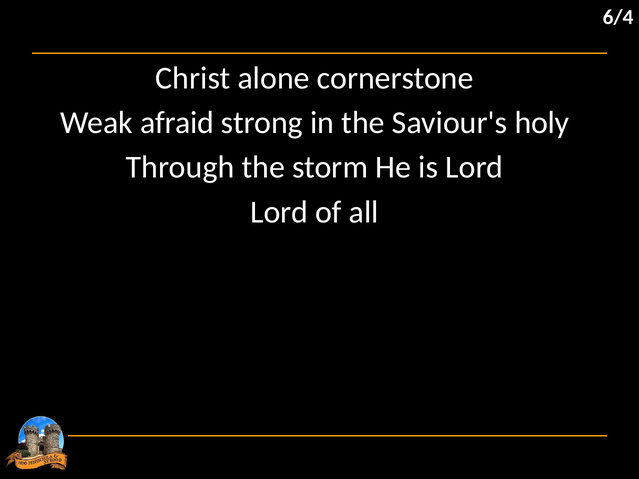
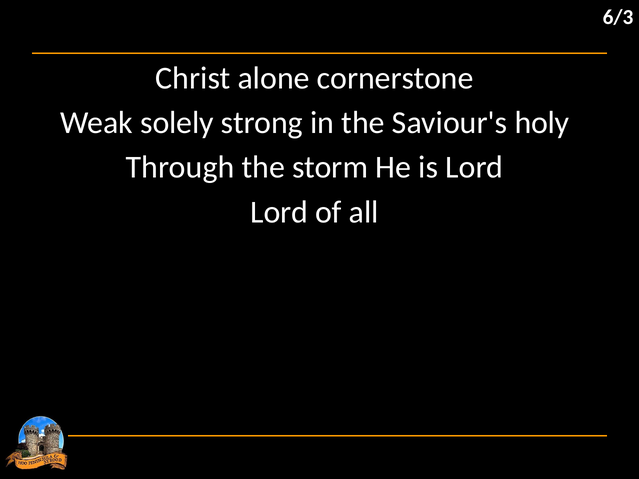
6/4: 6/4 -> 6/3 (618, 17)
afraid: afraid -> solely (177, 123)
